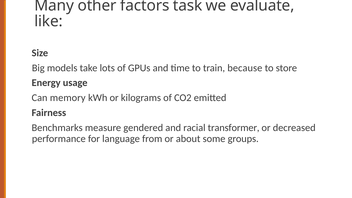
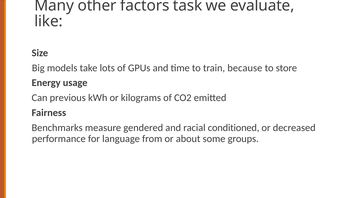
memory: memory -> previous (68, 98)
transformer: transformer -> conditioned (234, 128)
